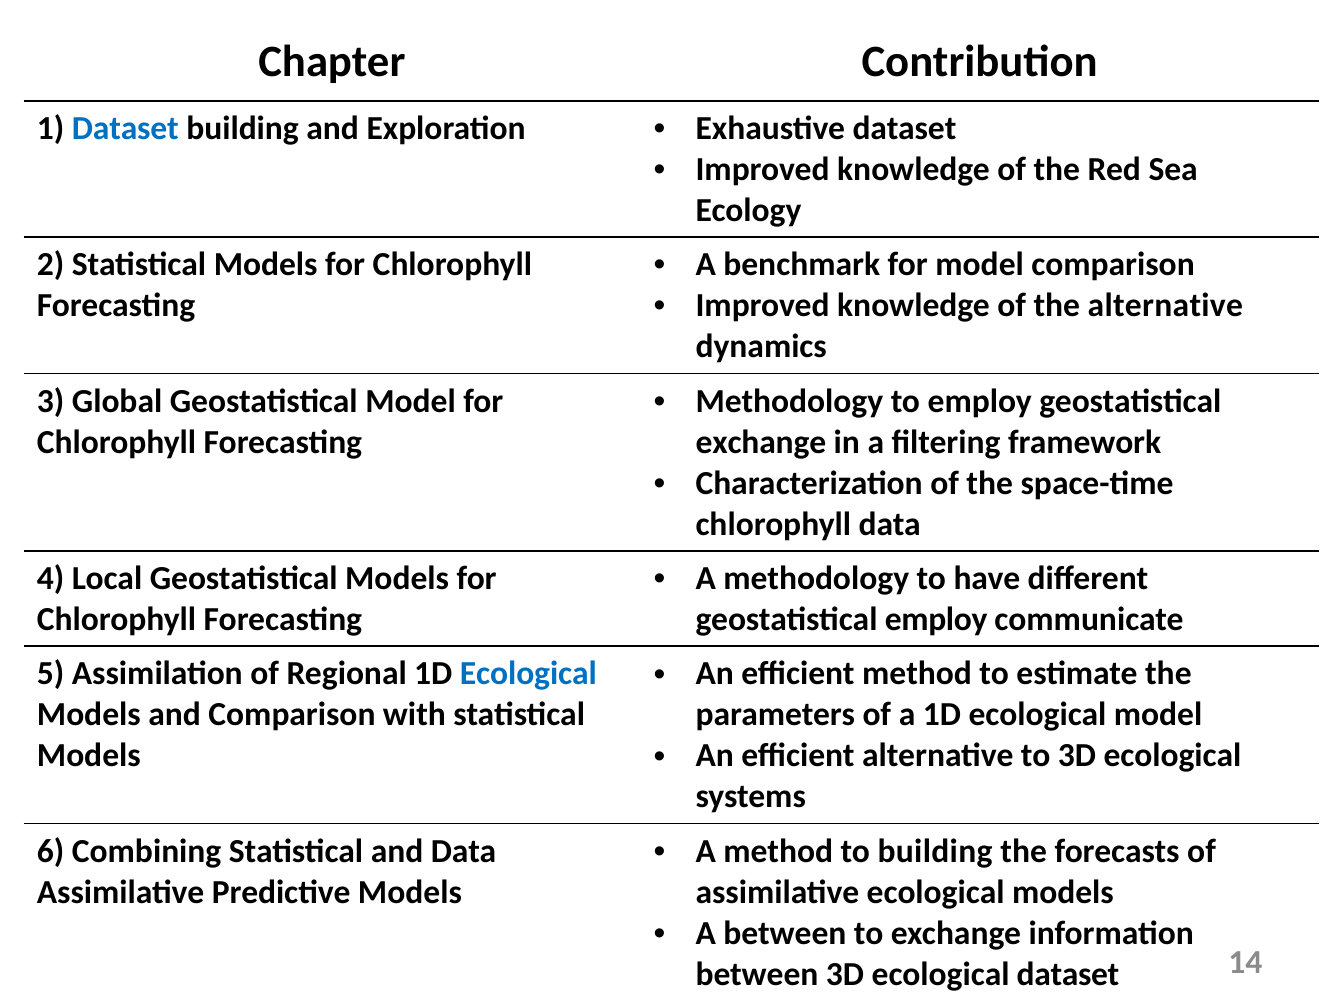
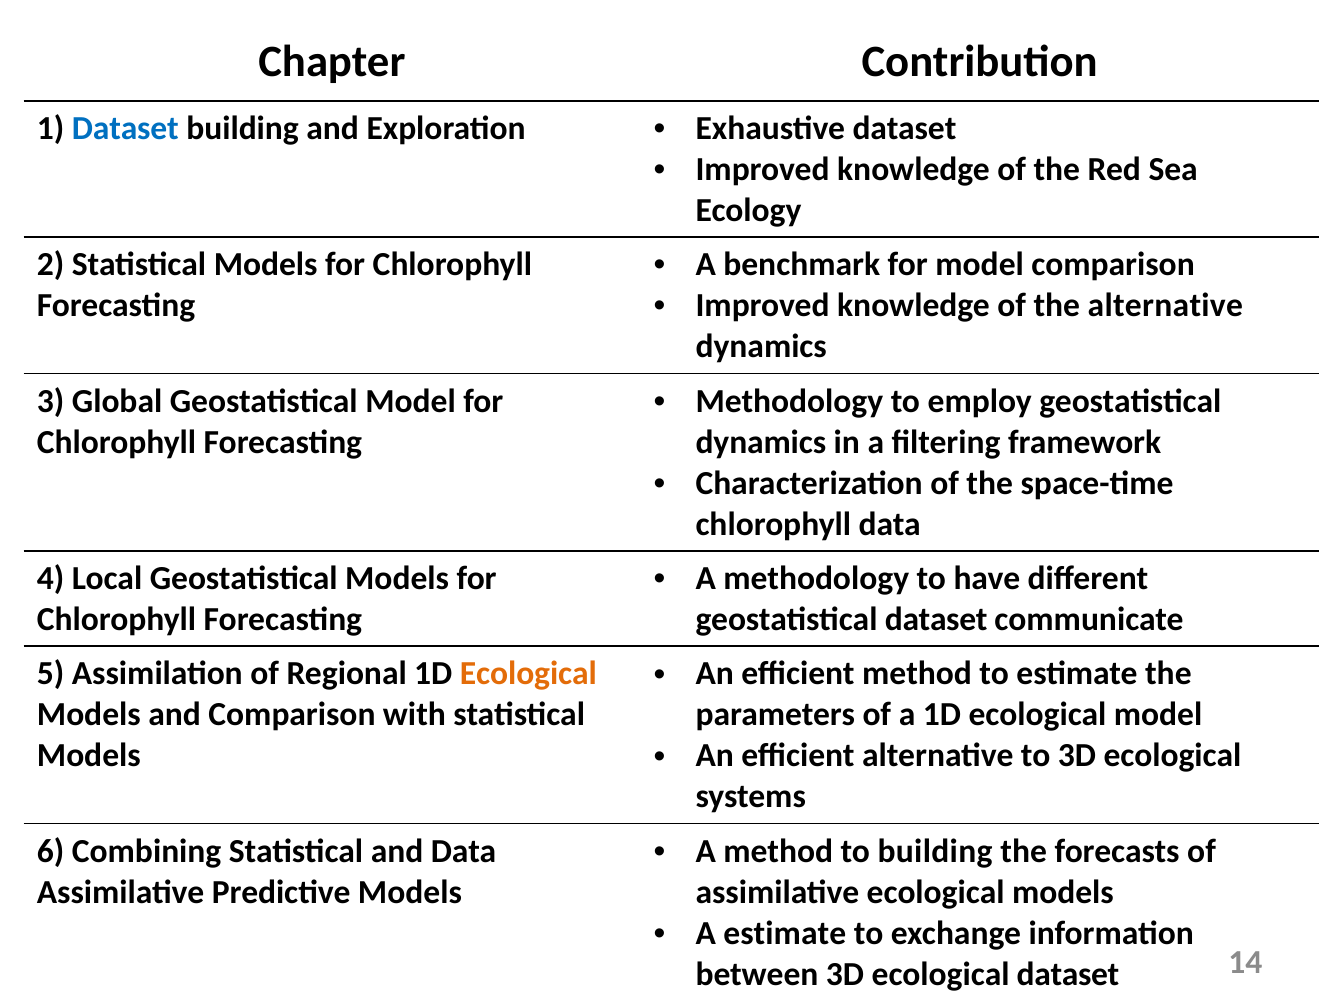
exchange: exchange -> dynamics (761, 442)
geostatistical employ: employ -> dataset (936, 620)
Ecological colour: blue -> orange (528, 674)
A between: between -> estimate (785, 933)
